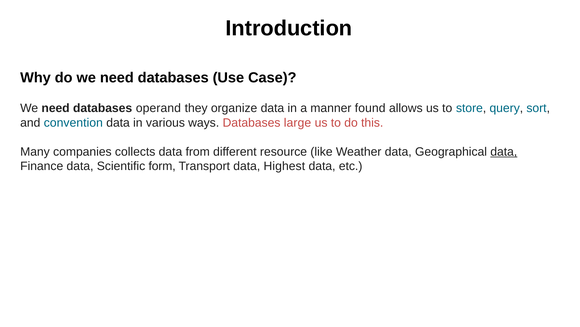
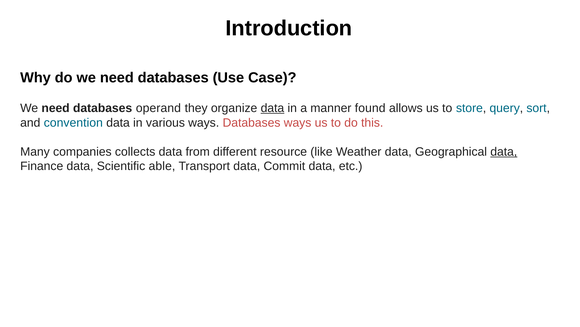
data underline: none -> present (272, 108)
Databases large: large -> ways (298, 122)
form: form -> able (162, 166)
Highest: Highest -> Commit (284, 166)
